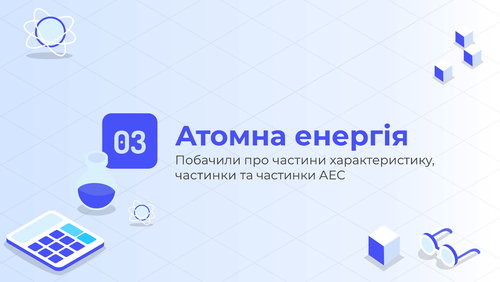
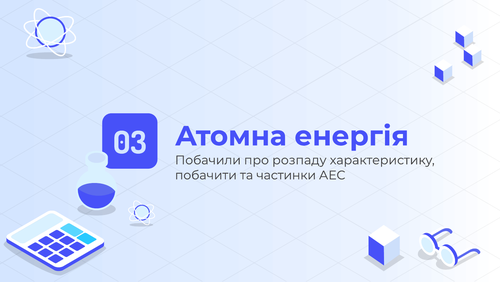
частини: частини -> розпаду (299, 160)
частинки: частинки -> побачити (206, 175)
